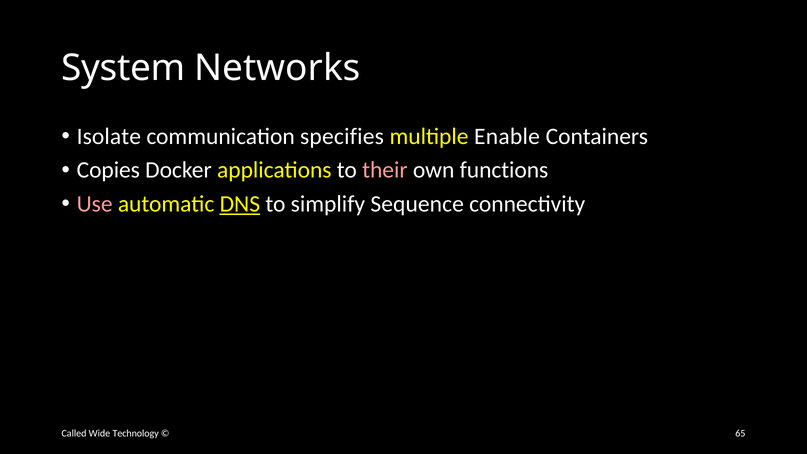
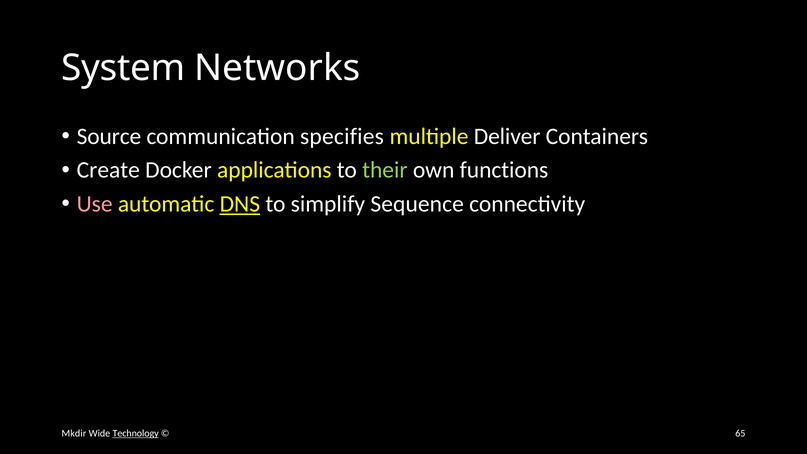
Isolate: Isolate -> Source (109, 136)
Enable: Enable -> Deliver (507, 136)
Copies: Copies -> Create (108, 170)
their colour: pink -> light green (385, 170)
Called: Called -> Mkdir (74, 433)
Technology underline: none -> present (136, 433)
